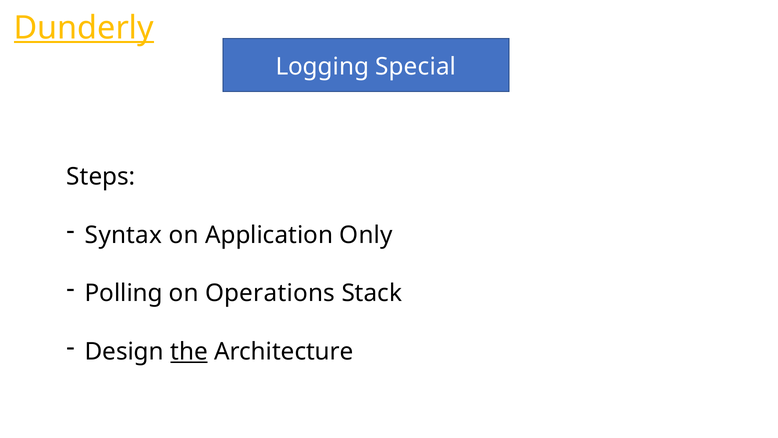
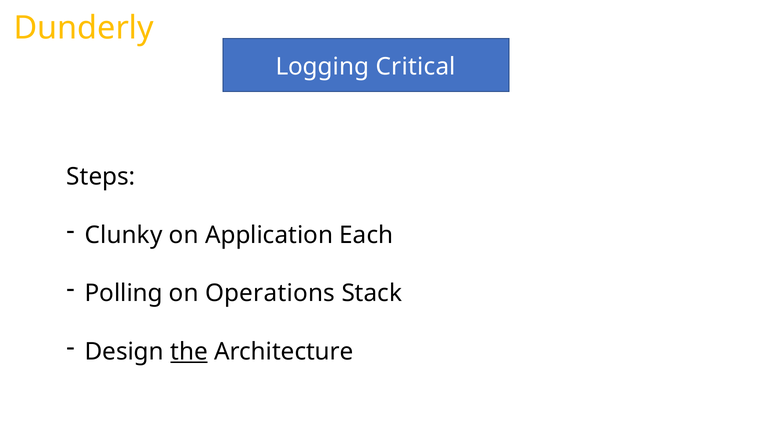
Dunderly underline: present -> none (84, 28)
Special: Special -> Critical (416, 67)
Syntax: Syntax -> Clunky (124, 235)
Only: Only -> Each (366, 235)
